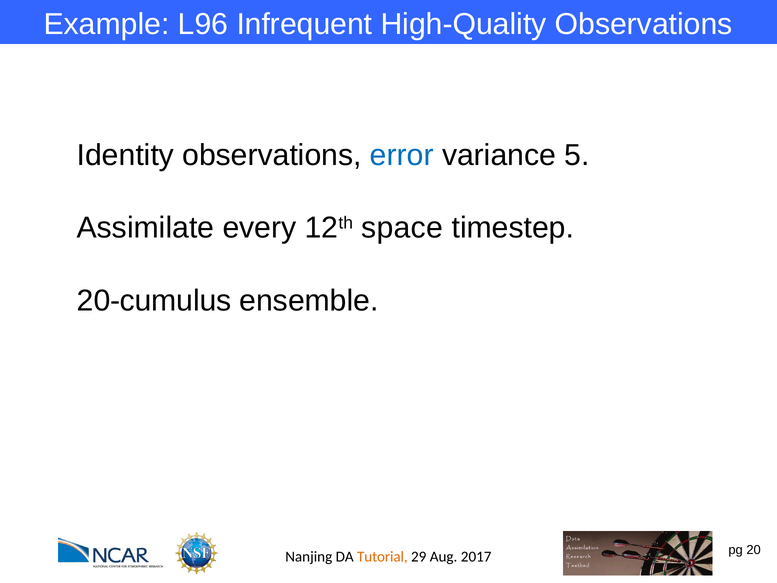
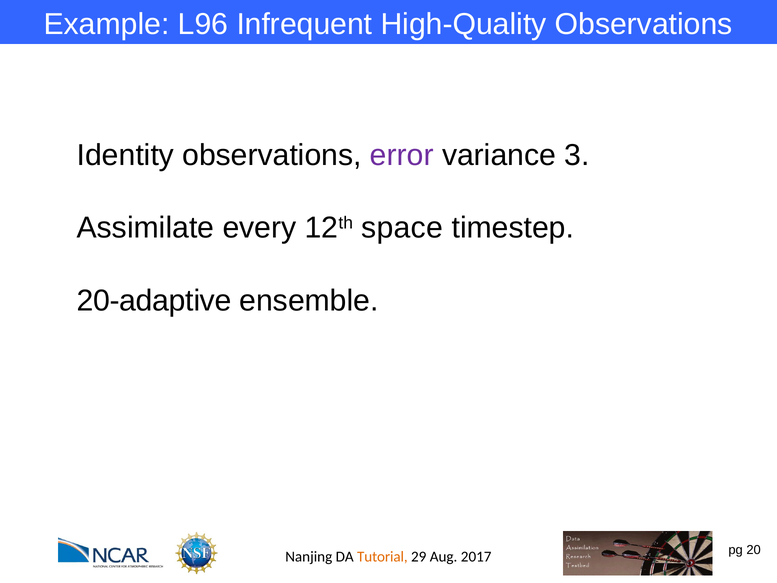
error colour: blue -> purple (402, 155)
5: 5 -> 3 (577, 155)
20-cumulus: 20-cumulus -> 20-adaptive (154, 300)
